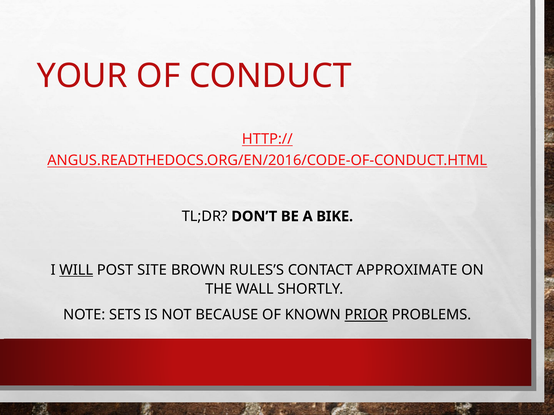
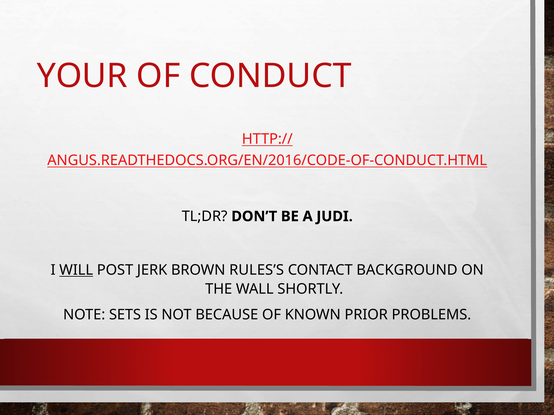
BIKE: BIKE -> JUDI (335, 217)
SITE: SITE -> JERK (152, 270)
APPROXIMATE: APPROXIMATE -> BACKGROUND (407, 270)
PRIOR underline: present -> none (366, 315)
